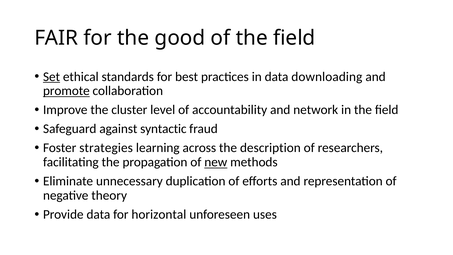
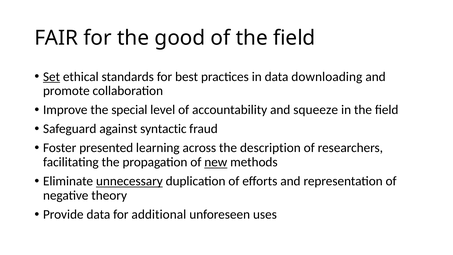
promote underline: present -> none (66, 91)
cluster: cluster -> special (129, 110)
network: network -> squeeze (316, 110)
strategies: strategies -> presented (106, 148)
unnecessary underline: none -> present (129, 181)
horizontal: horizontal -> additional (159, 214)
